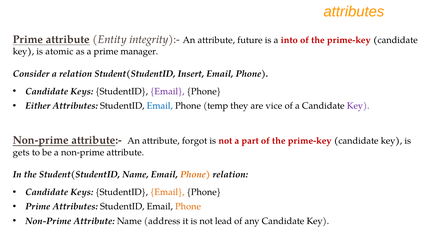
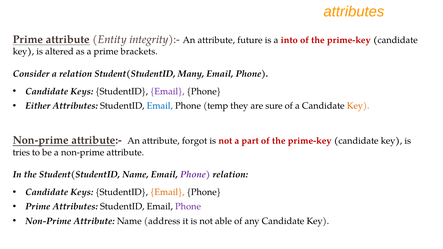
atomic: atomic -> altered (59, 52)
manager: manager -> brackets (139, 52)
Insert: Insert -> Many (191, 74)
vice: vice -> sure (274, 106)
Key colour: purple -> orange (358, 106)
gets: gets -> tries (21, 152)
Phone colour: orange -> purple (195, 175)
Phone colour: orange -> purple (188, 207)
lead: lead -> able (223, 221)
